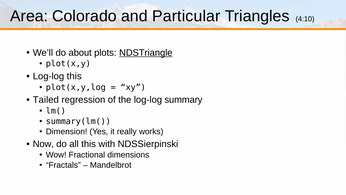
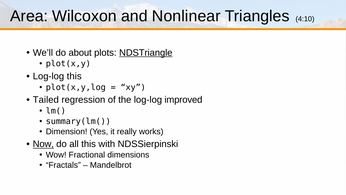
Colorado: Colorado -> Wilcoxon (84, 16)
Particular: Particular -> Nonlinear (186, 16)
summary: summary -> improved (183, 100)
Now underline: none -> present (43, 144)
